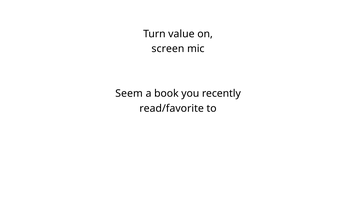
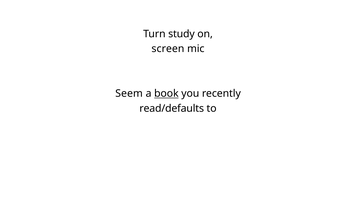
value: value -> study (181, 34)
book underline: none -> present (166, 94)
read/favorite: read/favorite -> read/defaults (172, 109)
